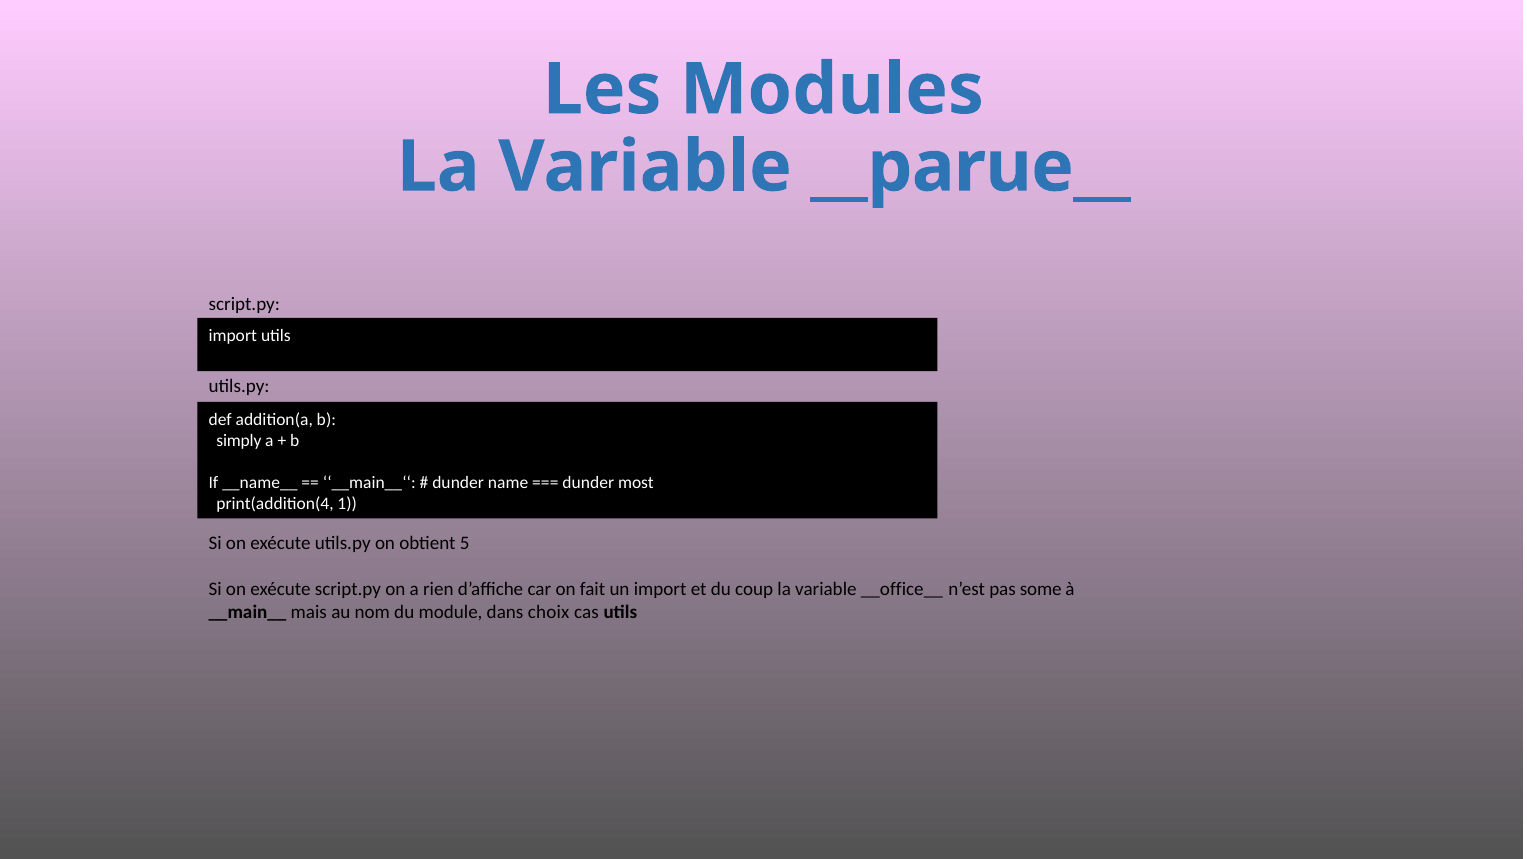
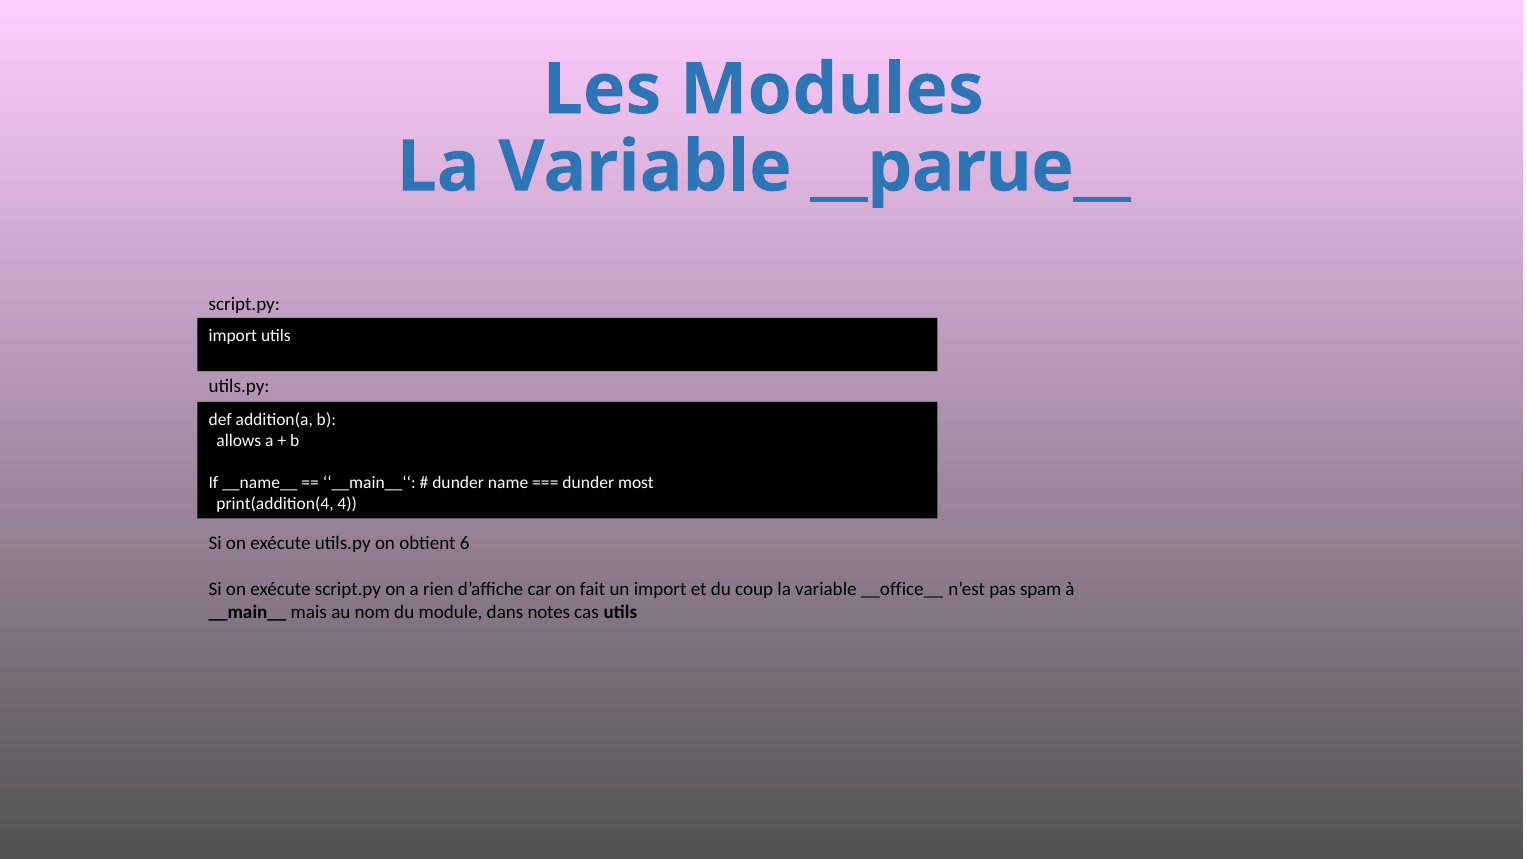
simply: simply -> allows (239, 440)
1: 1 -> 4 (347, 503)
5: 5 -> 6 (465, 543)
some: some -> spam (1041, 589)
choix: choix -> notes (549, 612)
